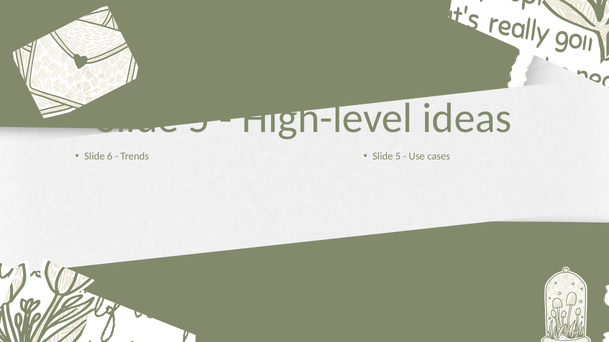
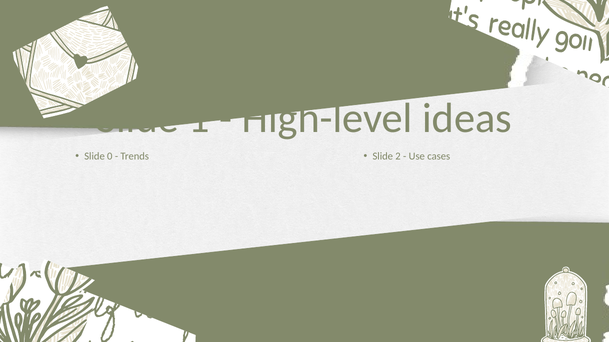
5: 5 -> 1 (199, 119)
6: 6 -> 0 (110, 156)
5: 5 -> 2 (398, 156)
